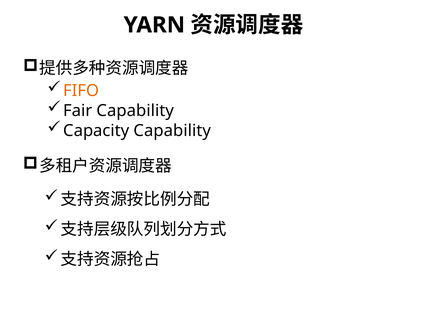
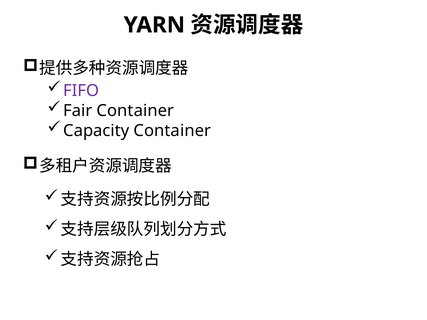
FIFO colour: orange -> purple (81, 91)
Fair Capability: Capability -> Container (135, 111)
Capacity Capability: Capability -> Container (172, 131)
